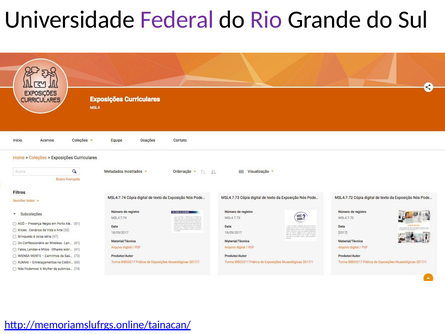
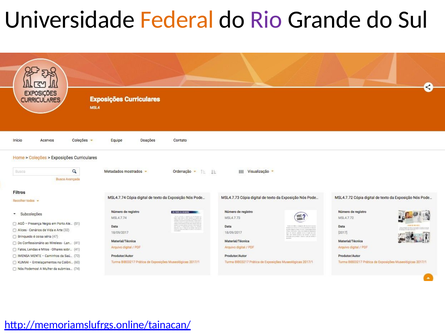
Federal colour: purple -> orange (177, 20)
